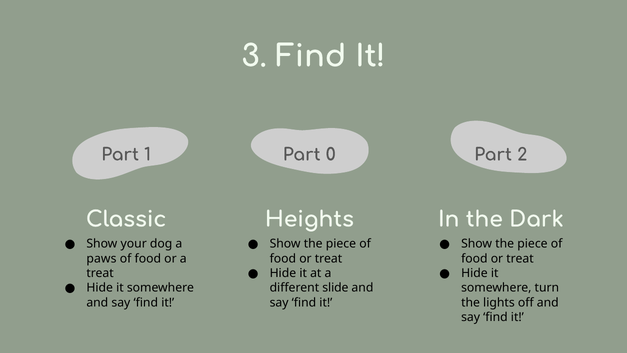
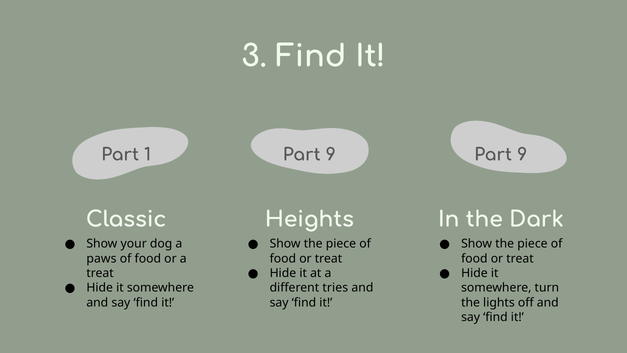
1 Part 0: 0 -> 9 (331, 155)
2: 2 -> 9 (522, 155)
slide: slide -> tries (335, 288)
